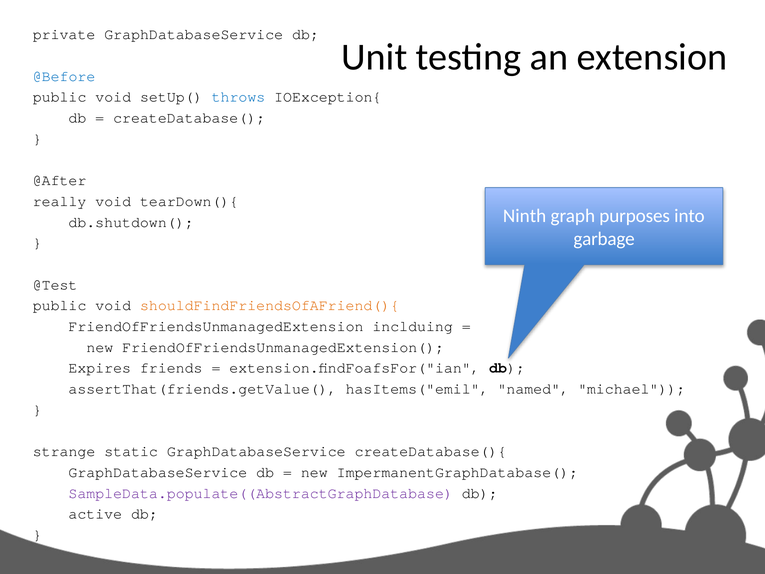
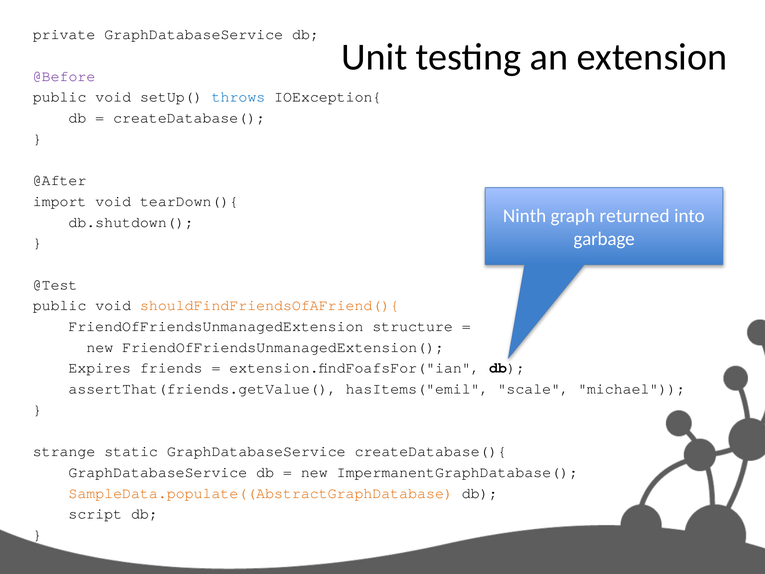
@Before colour: blue -> purple (64, 76)
really: really -> import (60, 201)
purposes: purposes -> returned (634, 216)
inclduing: inclduing -> structure (413, 326)
named: named -> scale (533, 389)
SampleData.populate((AbstractGraphDatabase colour: purple -> orange (261, 493)
active: active -> script (95, 514)
